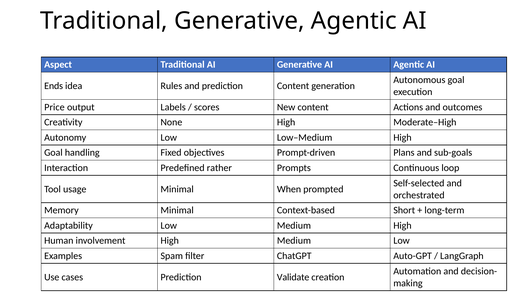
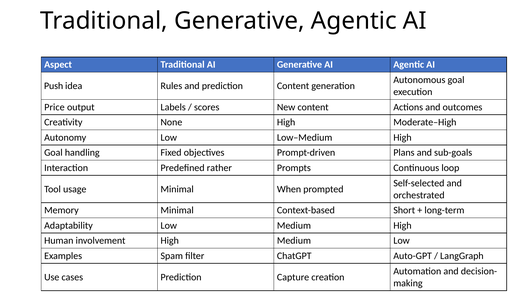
Ends: Ends -> Push (54, 86)
Validate: Validate -> Capture (293, 278)
